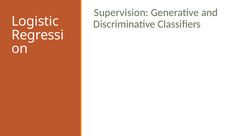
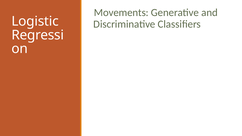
Supervision: Supervision -> Movements (121, 13)
